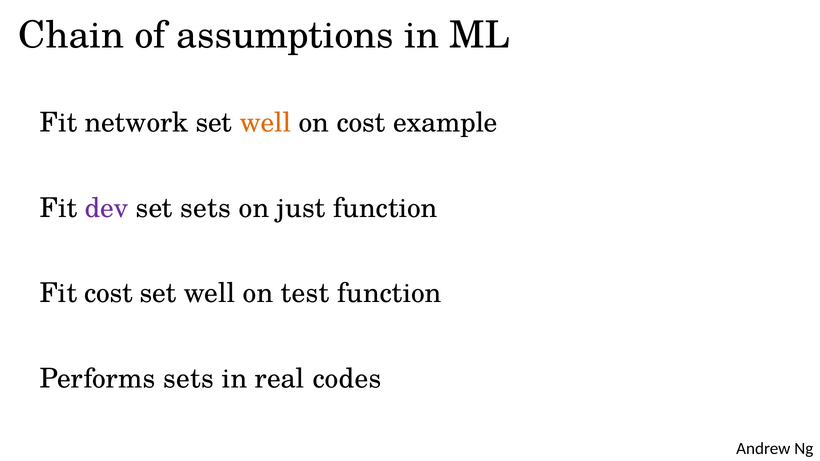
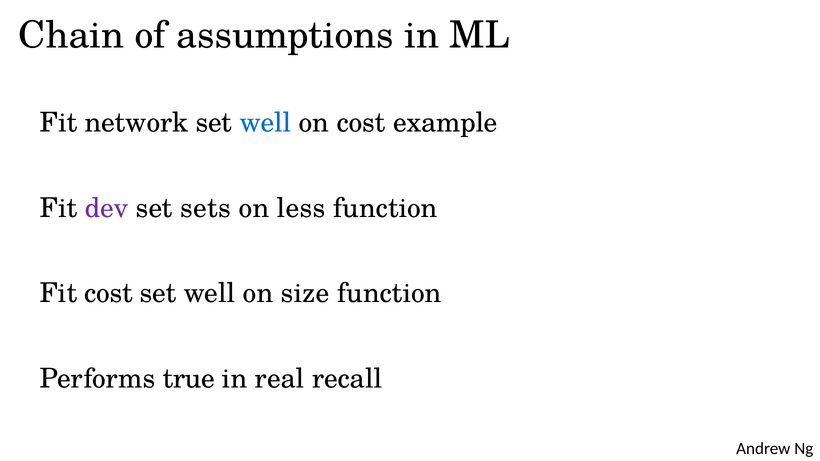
well colour: orange -> blue (265, 123)
just: just -> less (301, 208)
test: test -> size (305, 294)
Performs sets: sets -> true (189, 379)
codes: codes -> recall (347, 379)
